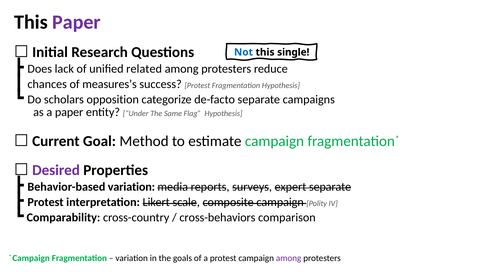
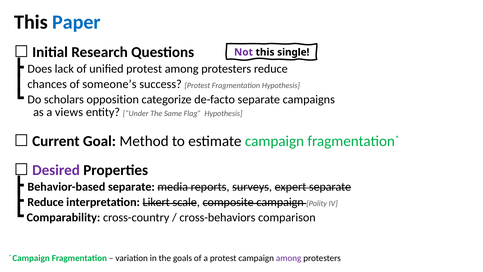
Paper colour: purple -> blue (76, 22)
Not colour: blue -> purple (244, 52)
unified related: related -> protest (144, 69)
measures’s: measures’s -> someone’s (109, 84)
a paper: paper -> views (69, 112)
Behavior-based variation: variation -> separate (131, 186)
Protest: Protest -> Reduce (46, 202)
